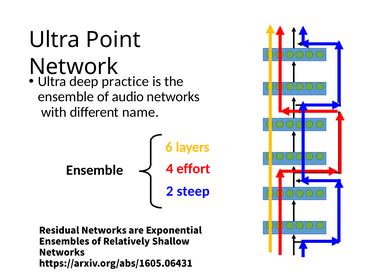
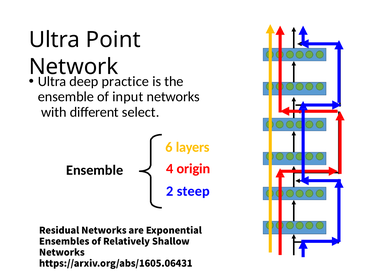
audio: audio -> input (128, 97)
name: name -> select (141, 112)
effort: effort -> origin (193, 169)
